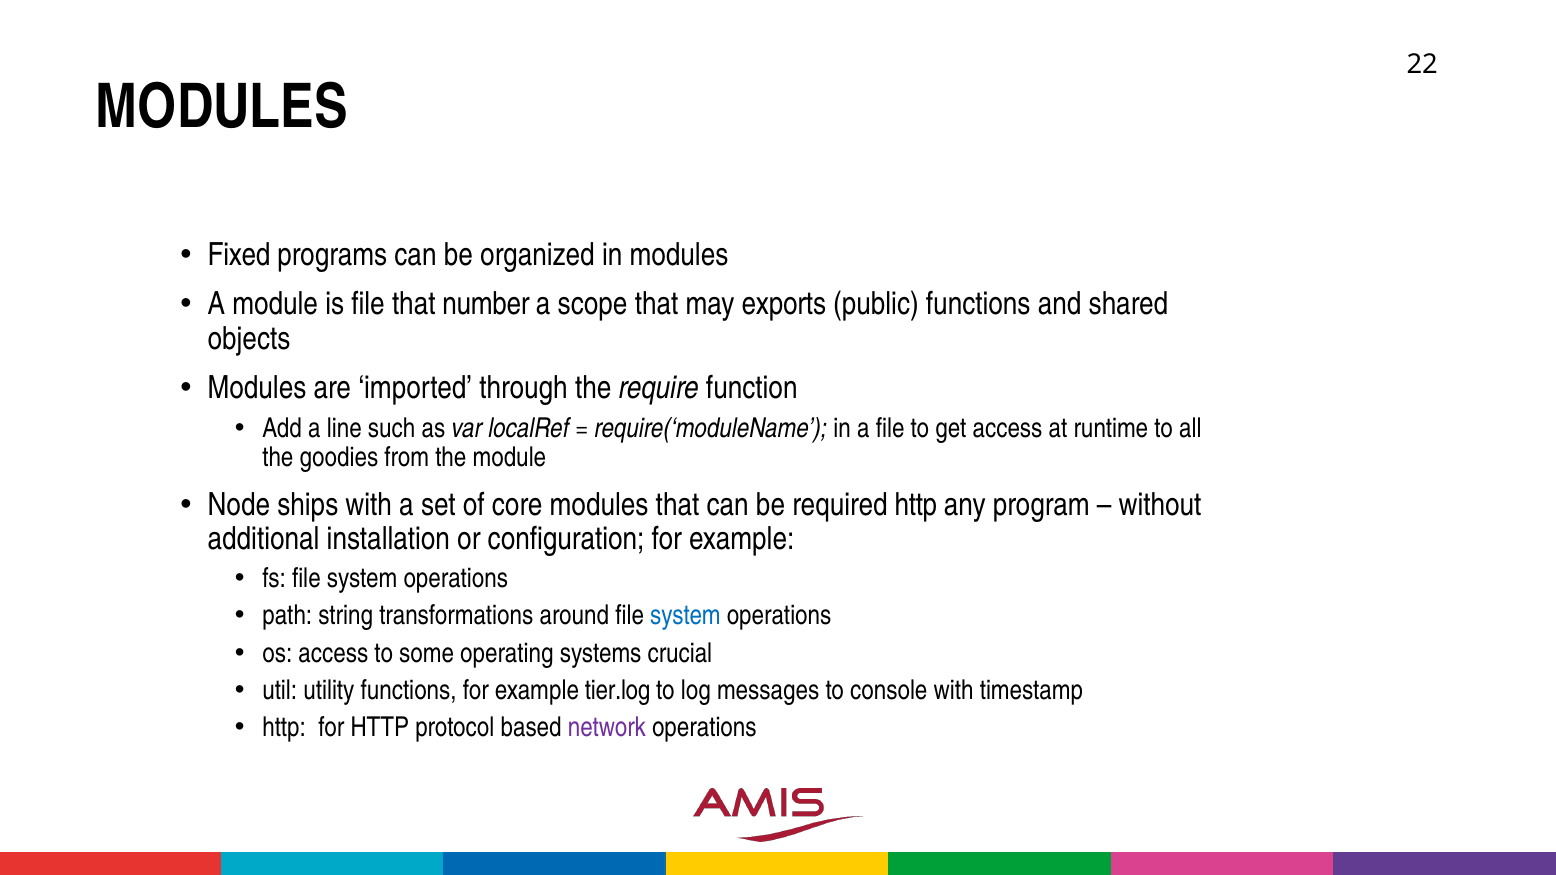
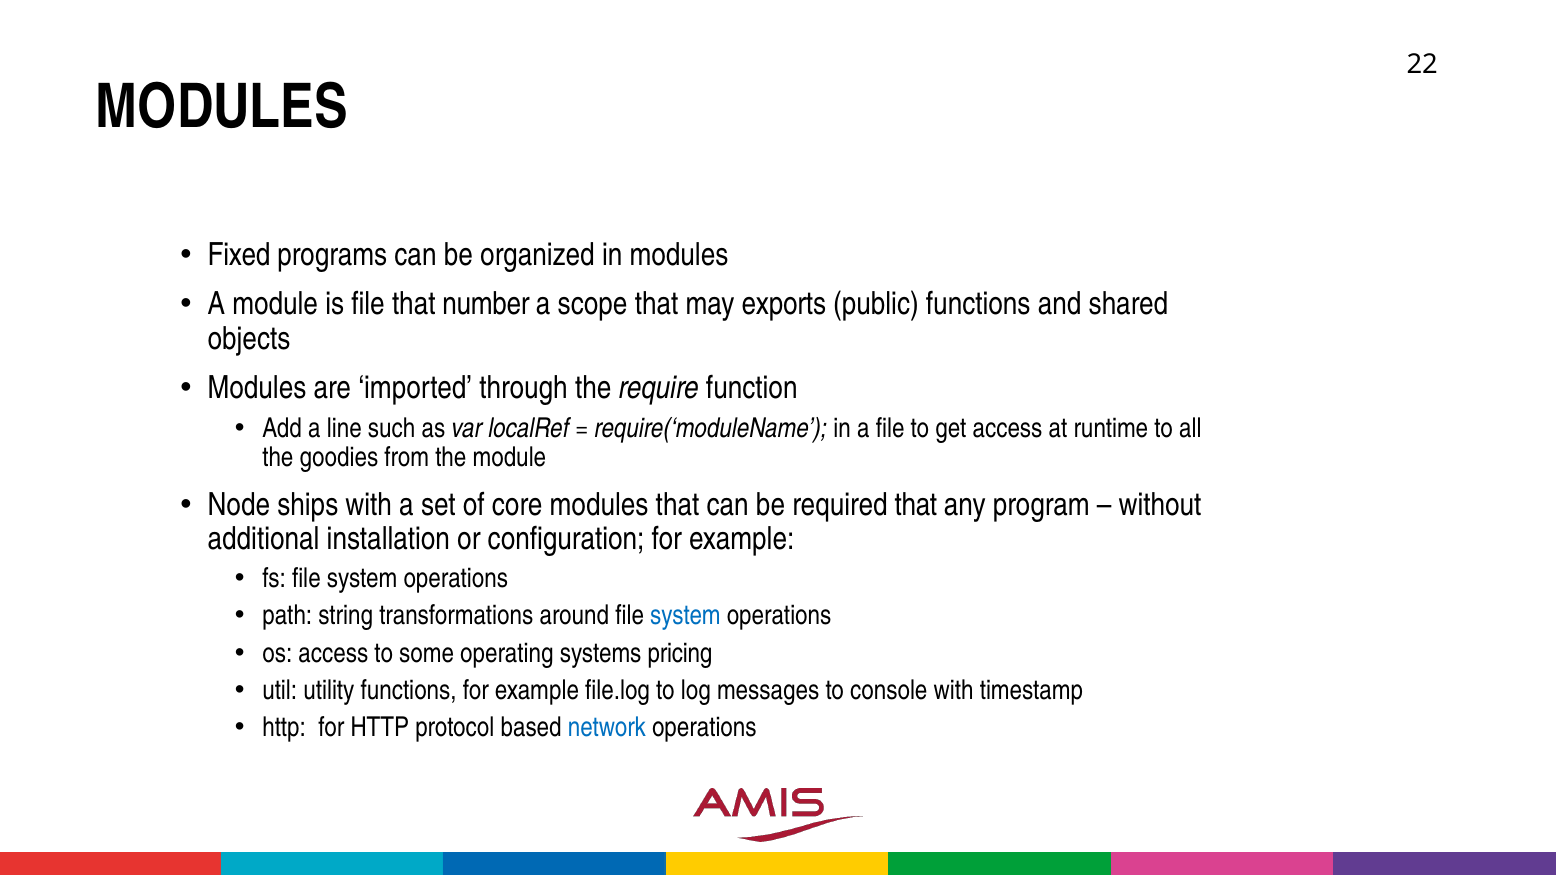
required http: http -> that (916, 505)
crucial: crucial -> pricing (680, 653)
tier.log: tier.log -> file.log (618, 690)
network colour: purple -> blue (607, 727)
